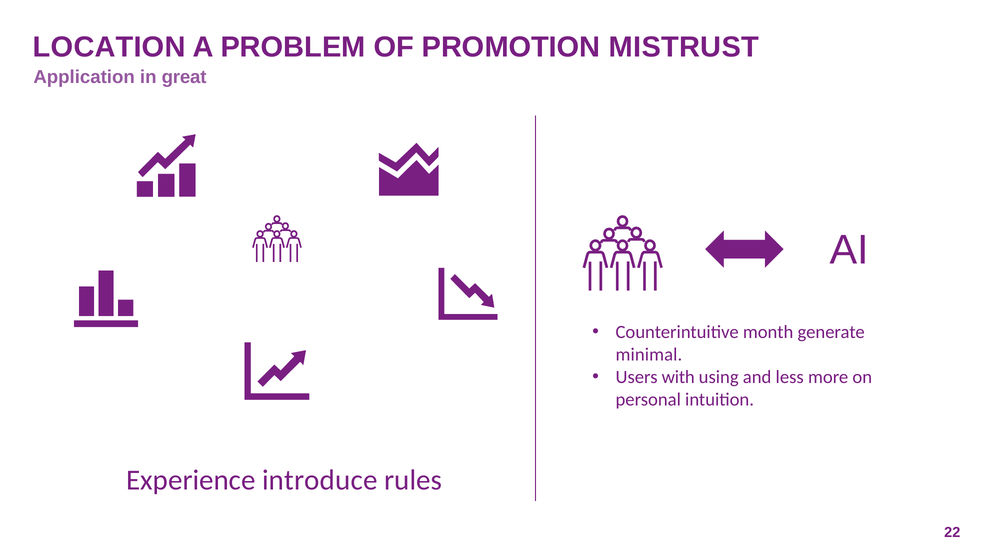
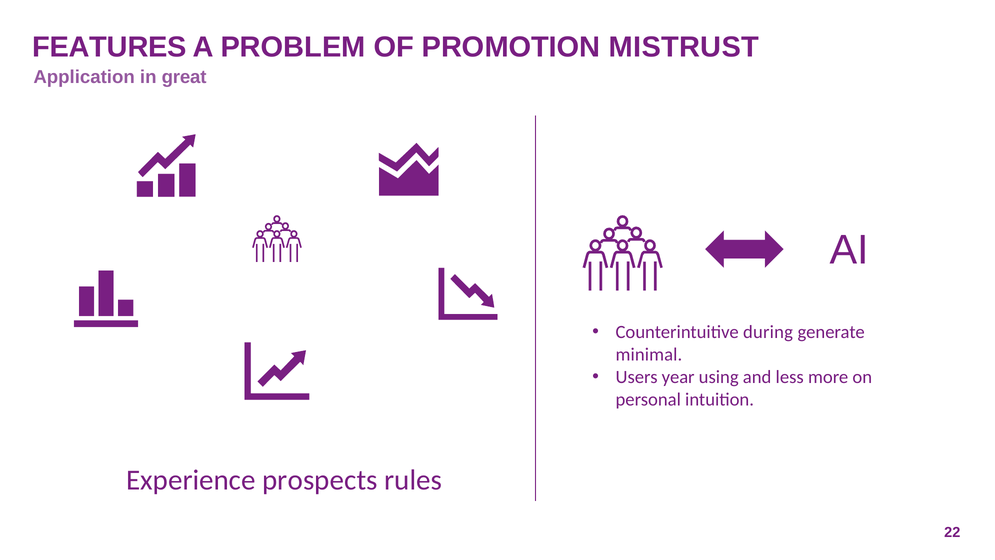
LOCATION: LOCATION -> FEATURES (109, 47)
month: month -> during (768, 332)
with: with -> year (678, 377)
introduce: introduce -> prospects (320, 480)
